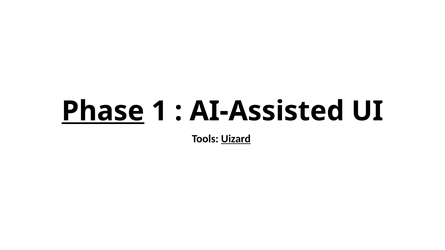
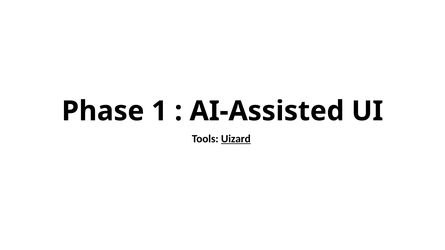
Phase underline: present -> none (103, 111)
